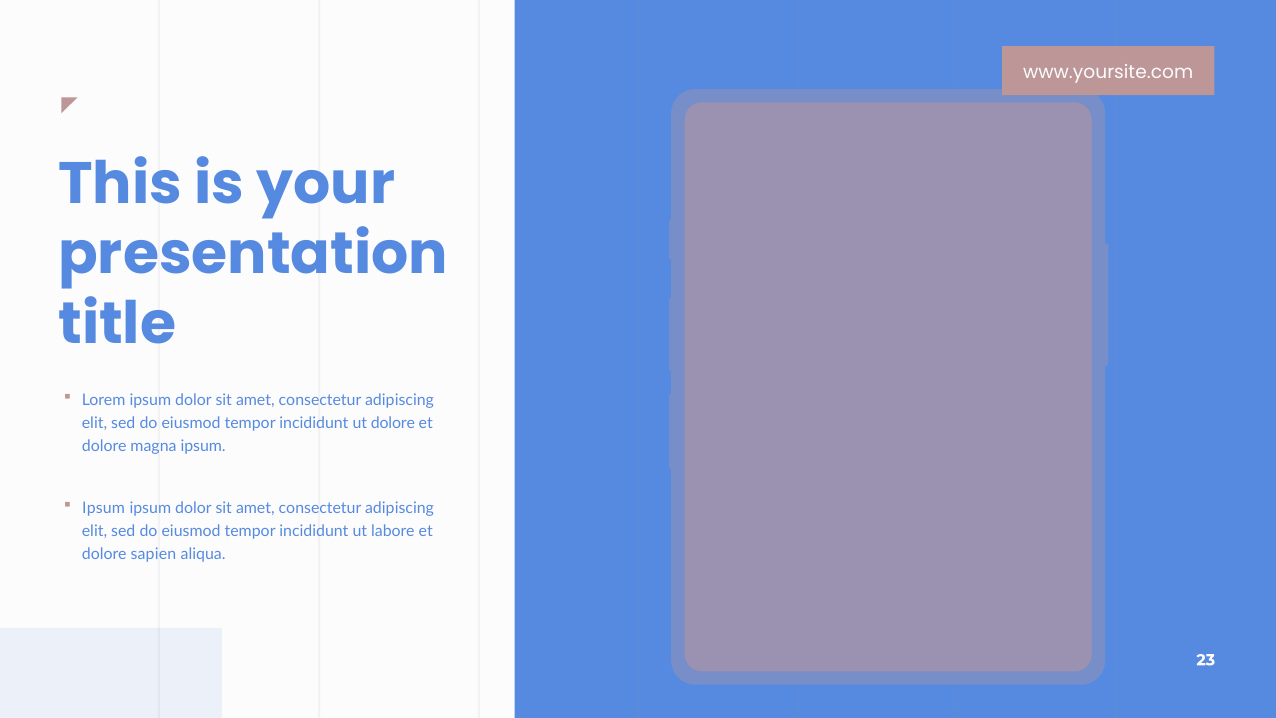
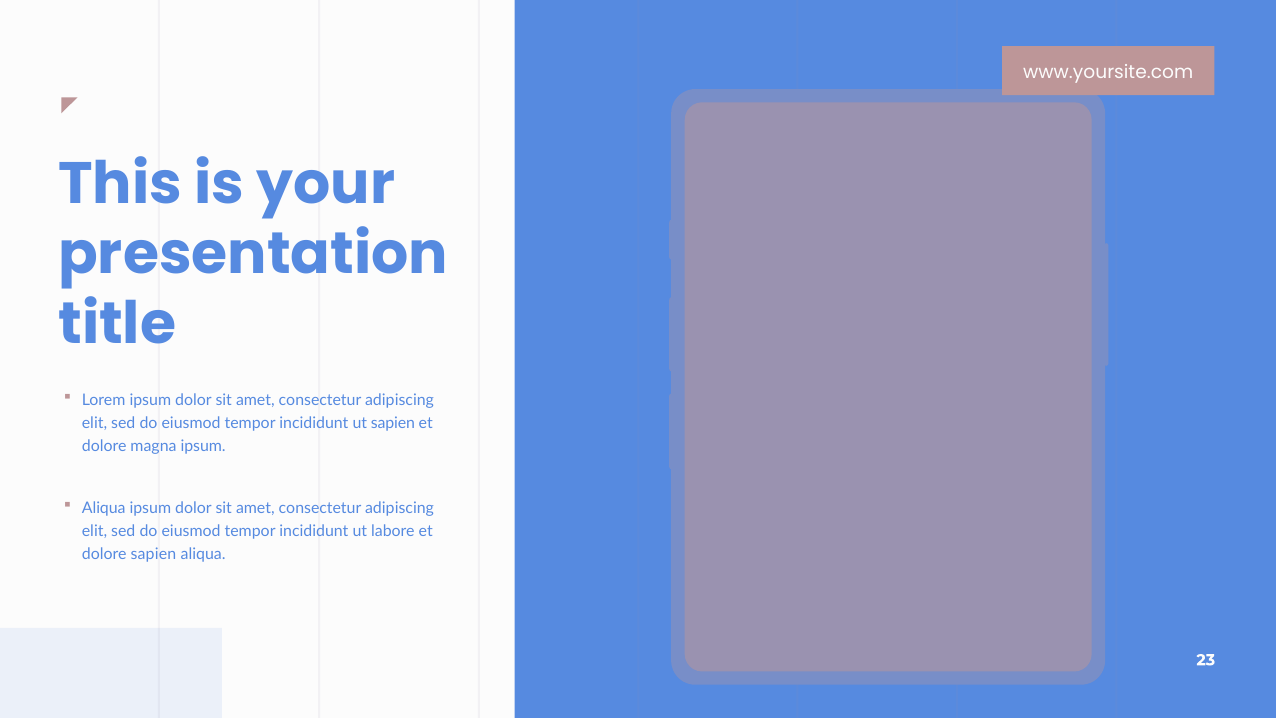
ut dolore: dolore -> sapien (393, 423)
Ipsum: Ipsum -> Aliqua (104, 508)
